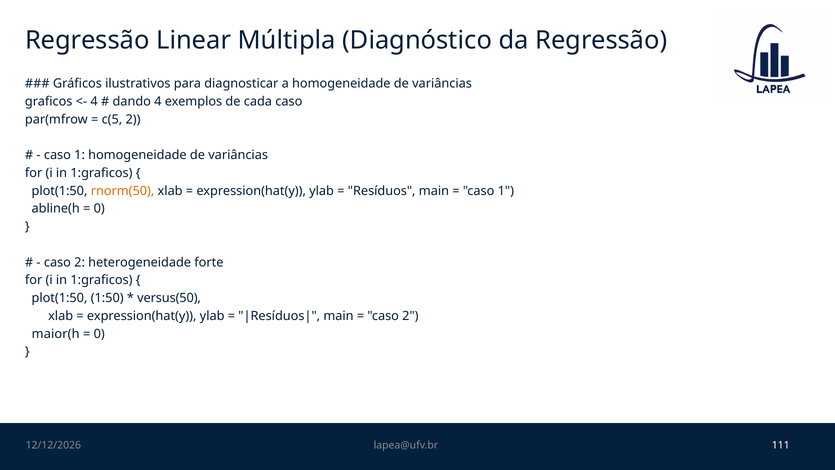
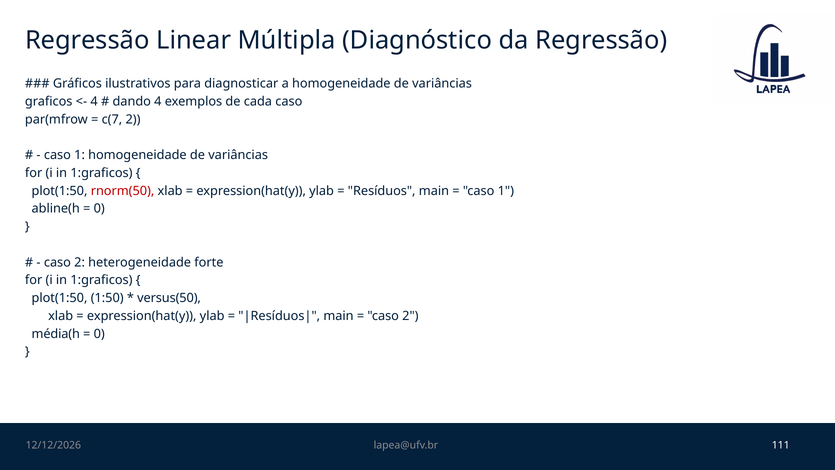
c(5: c(5 -> c(7 (112, 119)
rnorm(50 colour: orange -> red (123, 191)
maior(h: maior(h -> média(h (56, 334)
